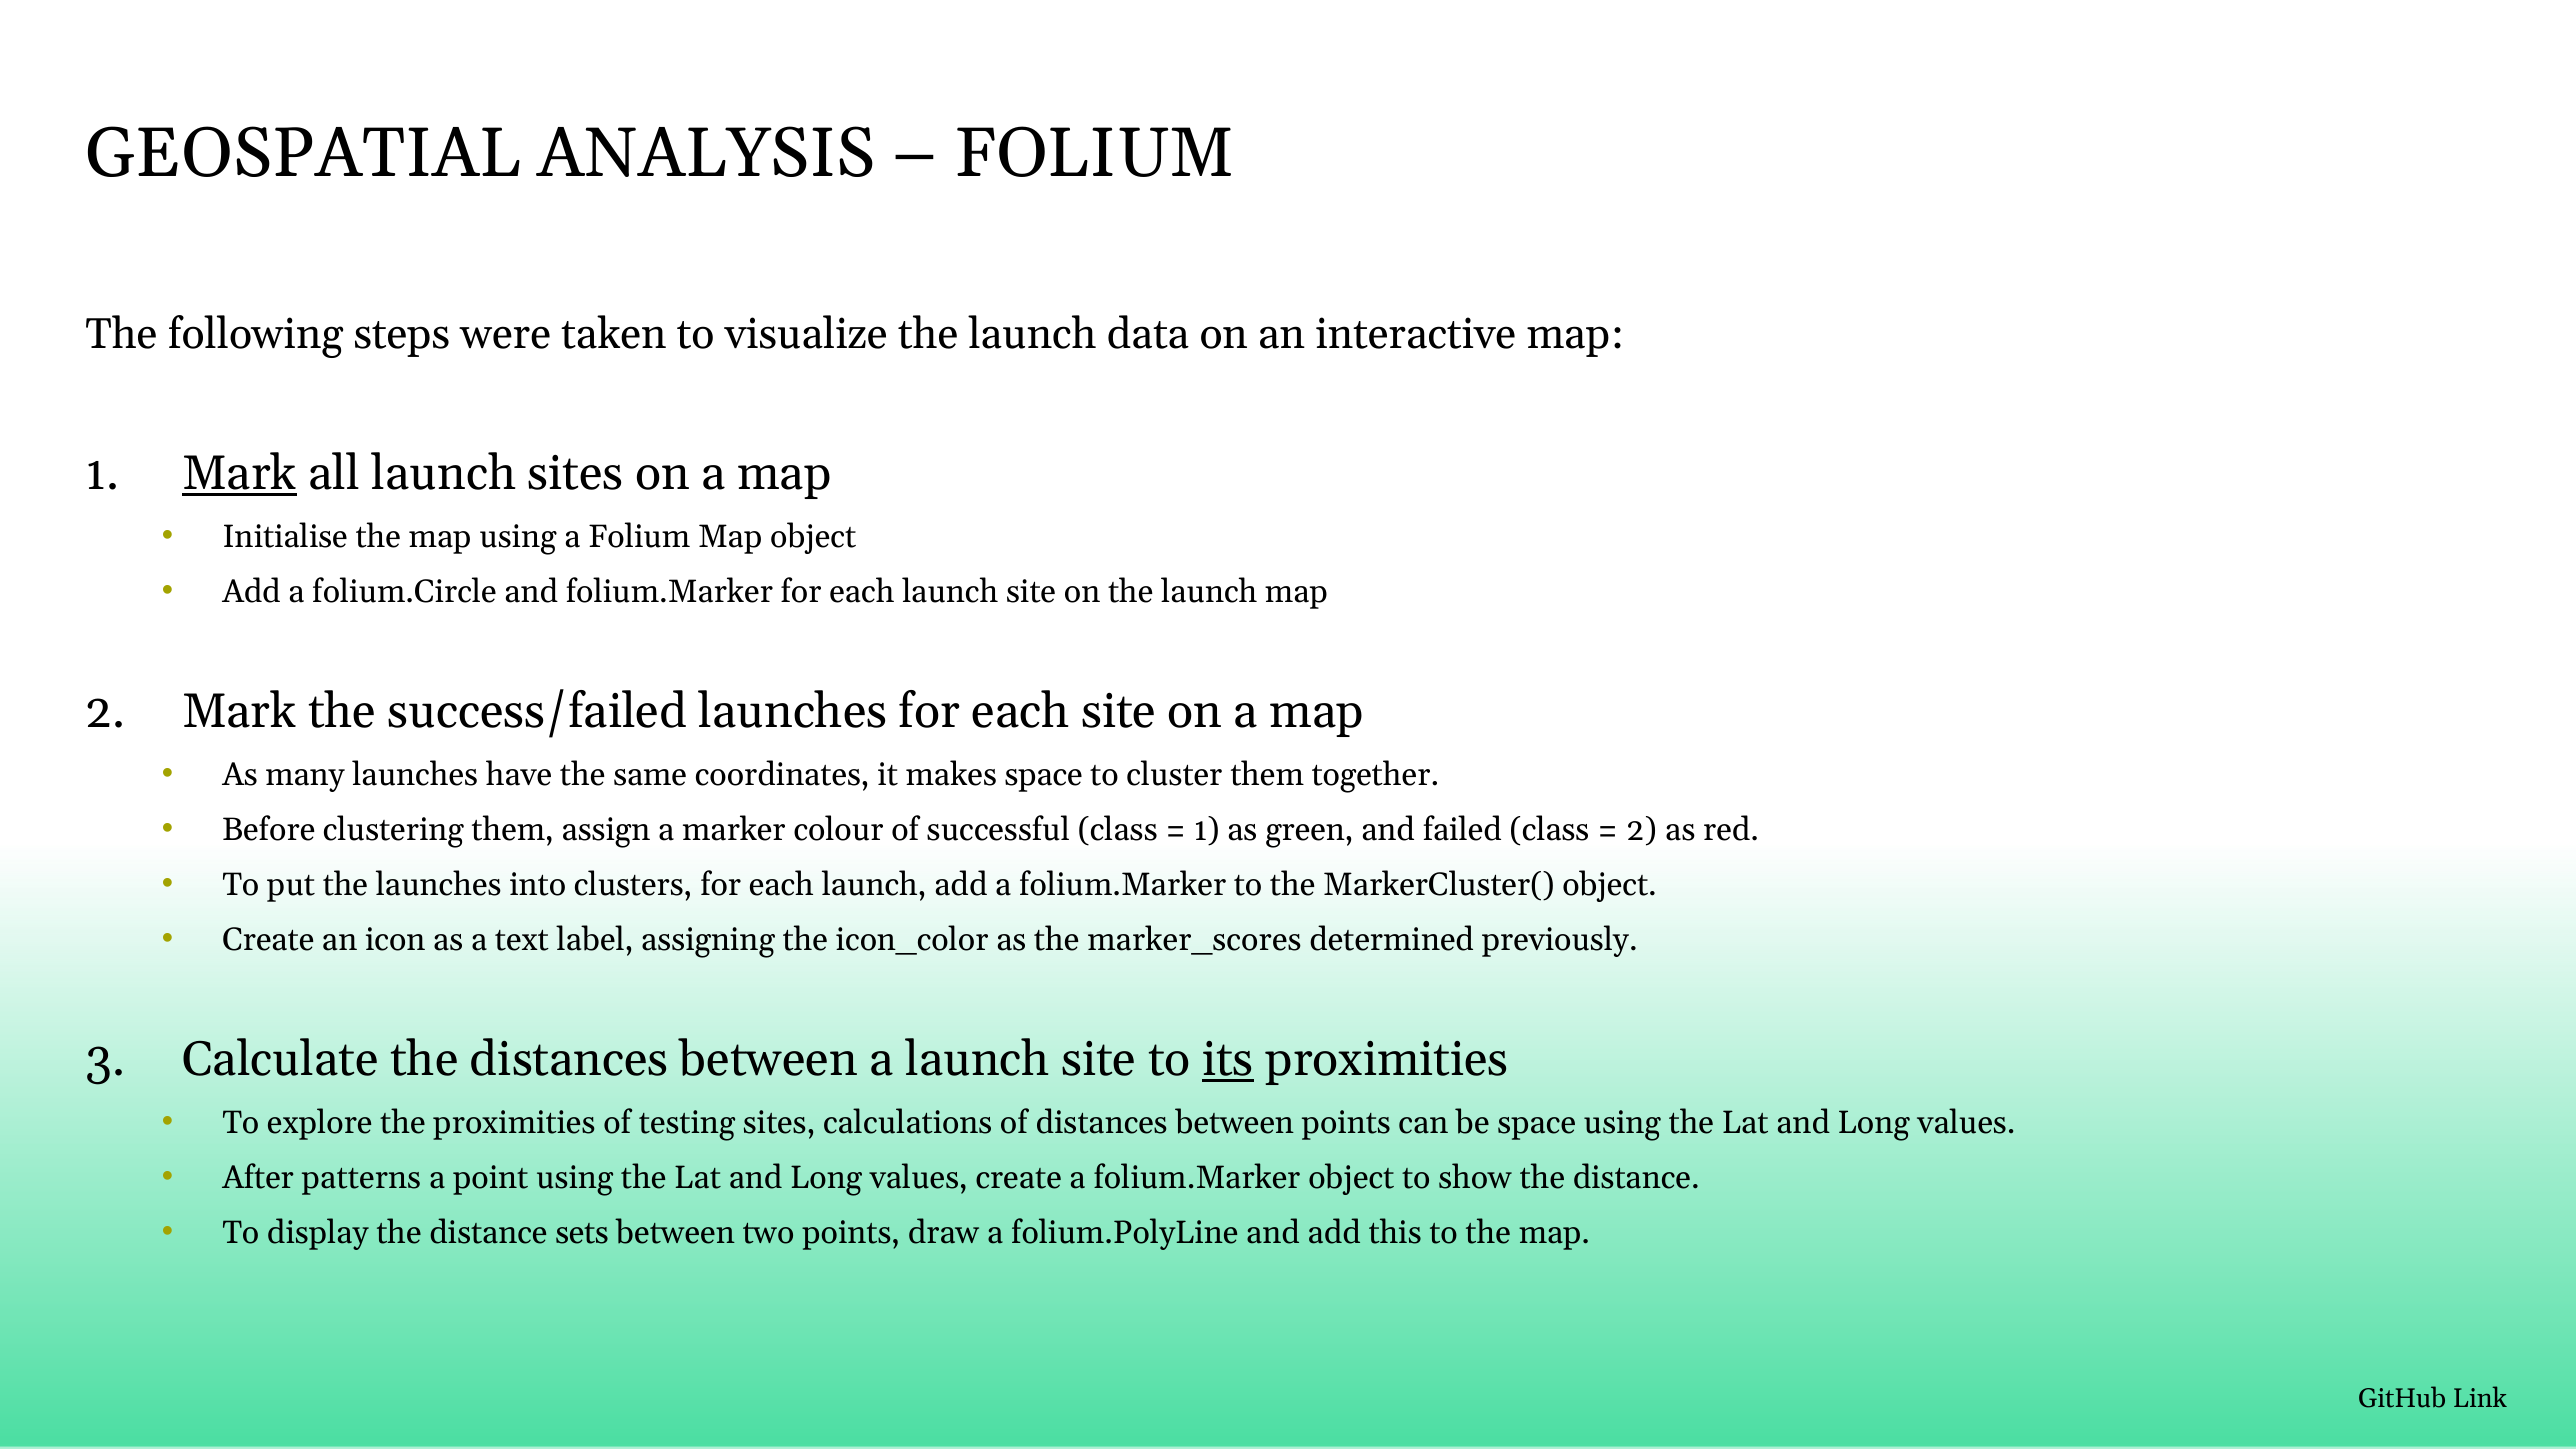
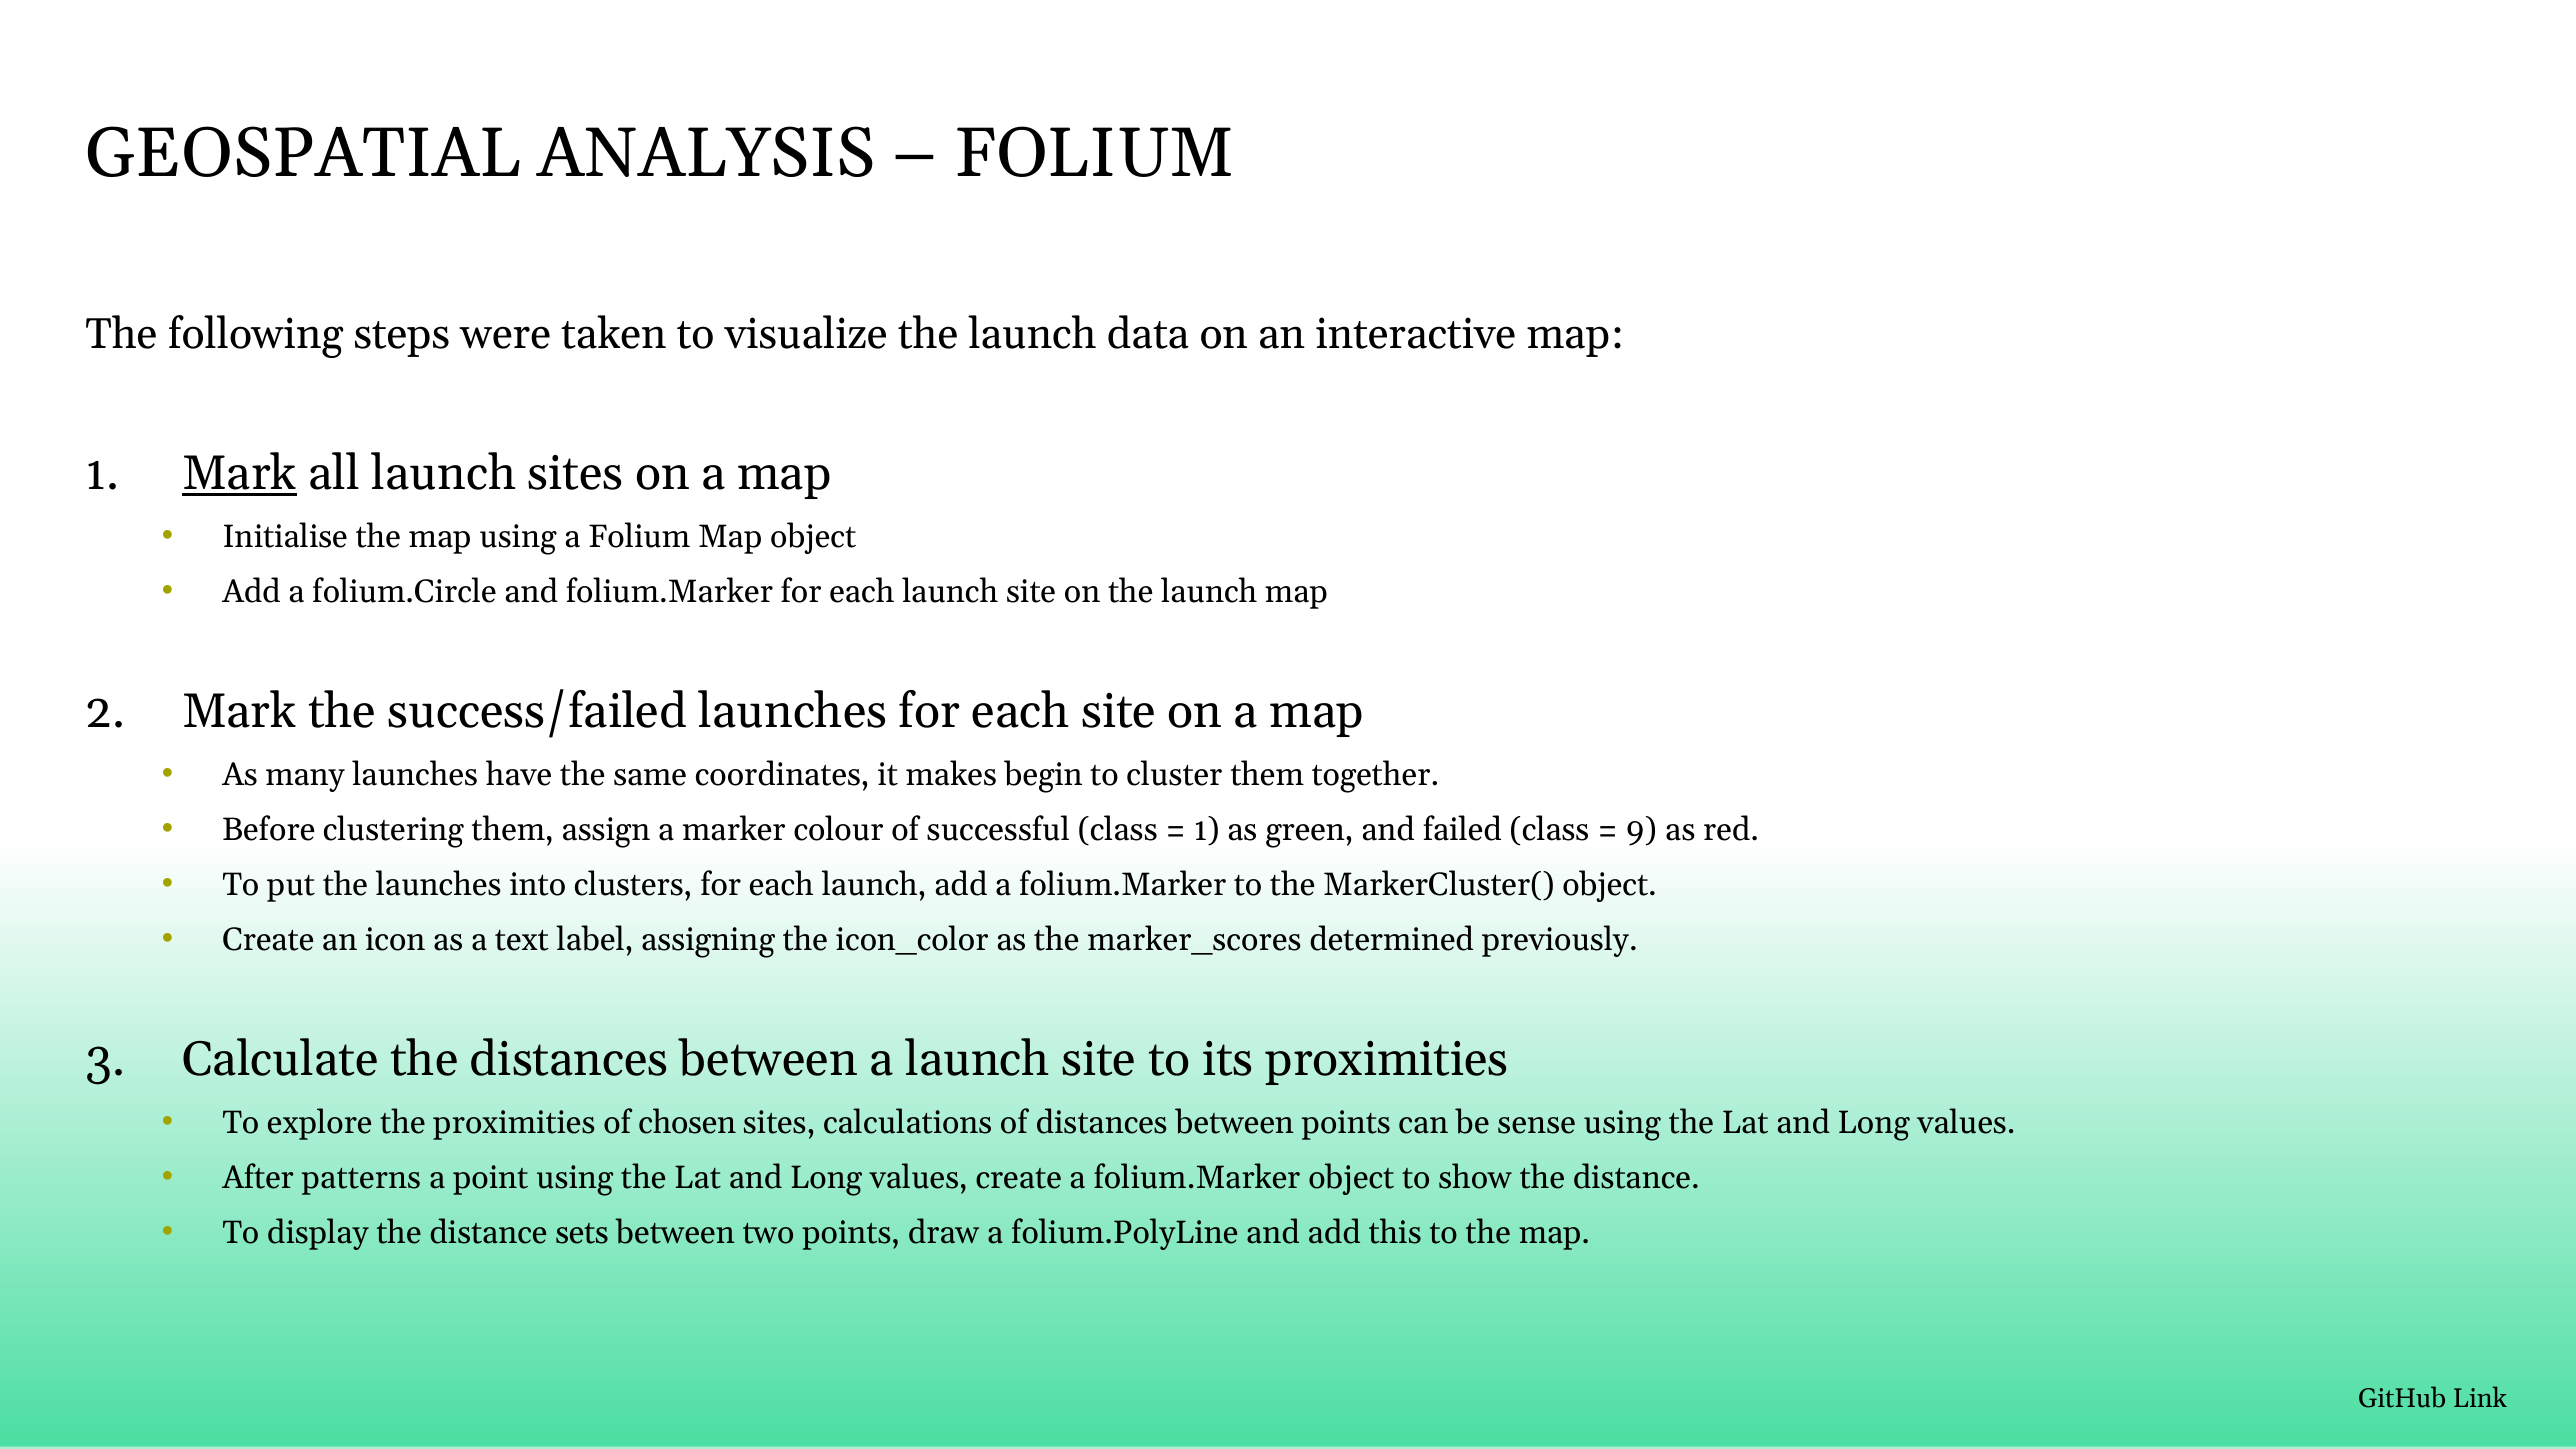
makes space: space -> begin (1044, 775)
2: 2 -> 9 (1641, 830)
its underline: present -> none (1228, 1060)
testing: testing -> chosen (687, 1123)
be space: space -> sense (1537, 1123)
